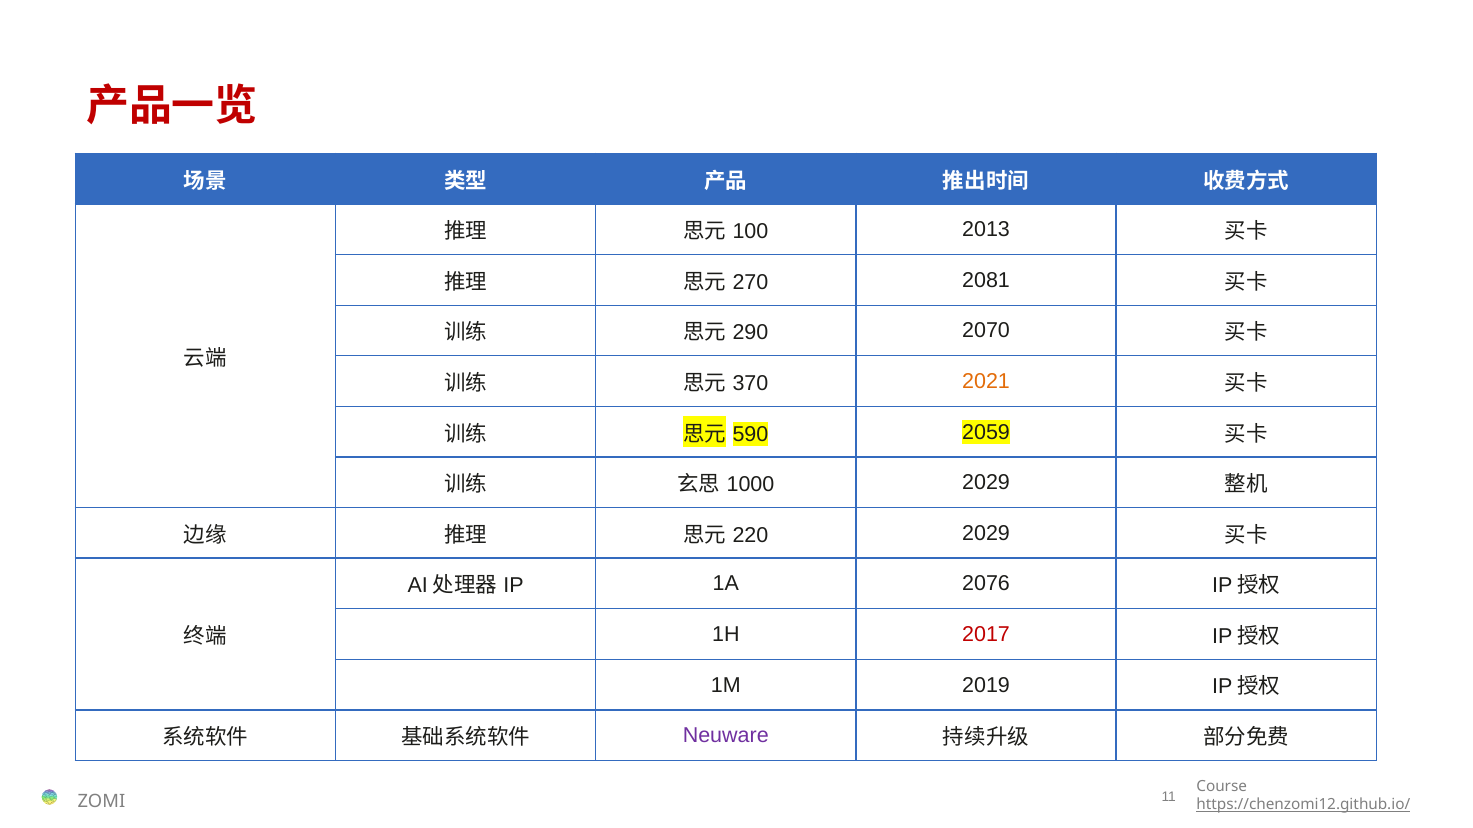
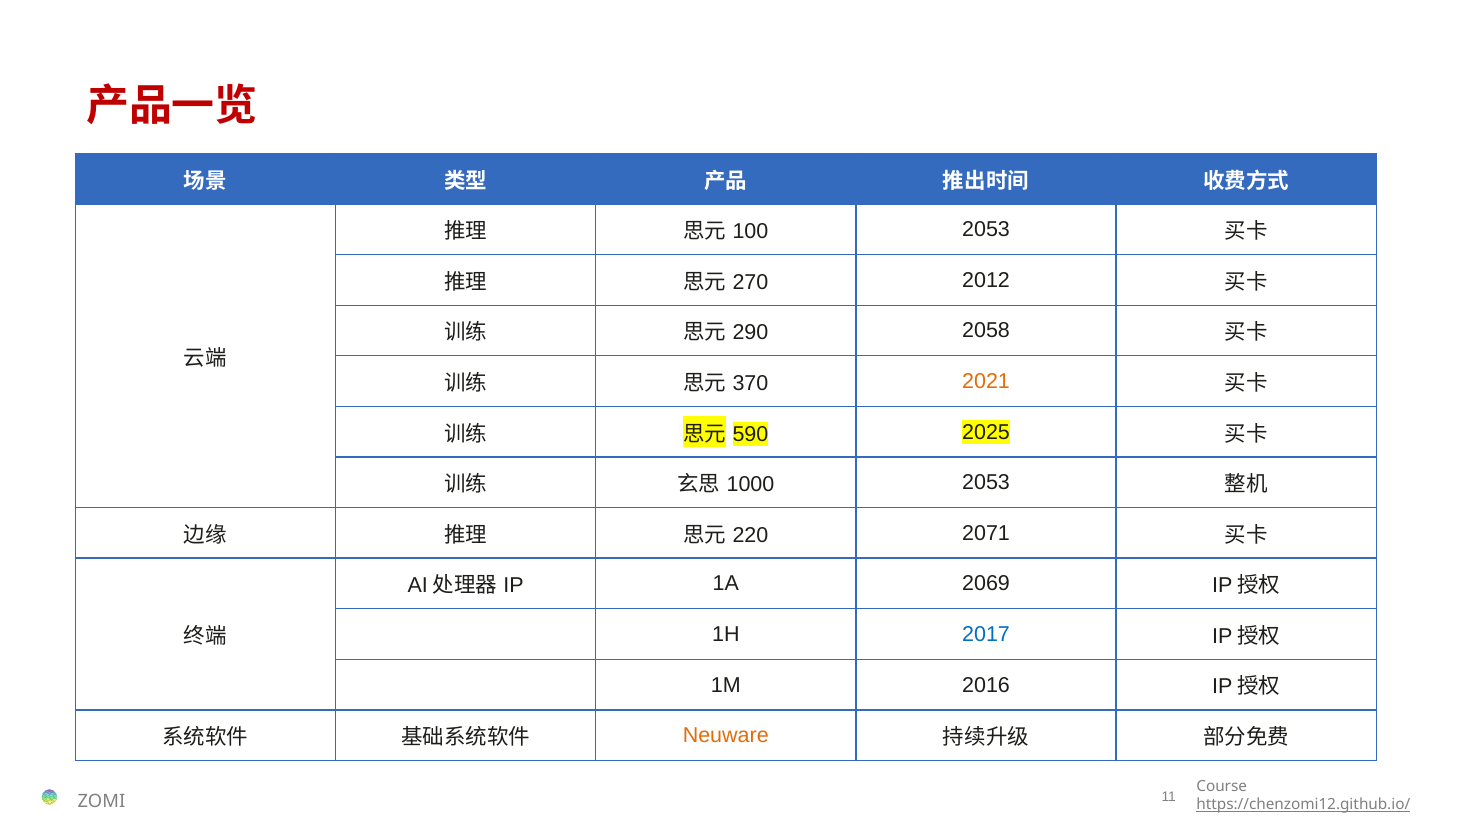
2013: 2013 -> 2053 (986, 230)
2081: 2081 -> 2012 (986, 280)
2070: 2070 -> 2058 (986, 331)
2059: 2059 -> 2025 (986, 432)
2029: 2029 -> 2053 (986, 483)
2029: 2029 -> 2071 (986, 533)
2076: 2076 -> 2069 (986, 584)
2017 colour: red -> blue (986, 635)
2019: 2019 -> 2016 (986, 685)
Neuware colour: purple -> orange (726, 736)
